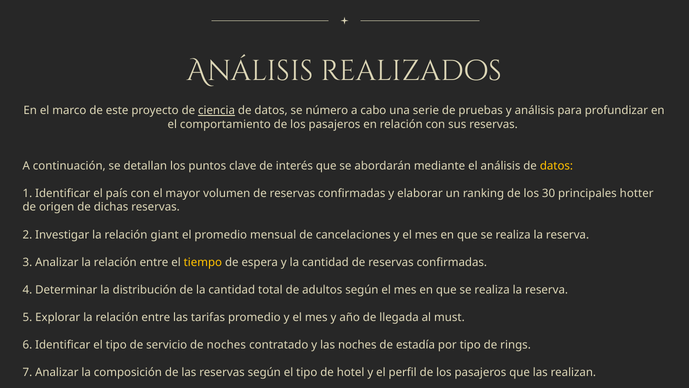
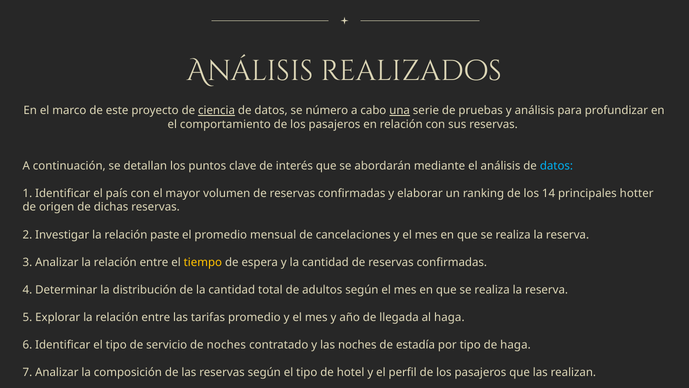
una underline: none -> present (400, 110)
datos colour: yellow -> light blue (556, 166)
30: 30 -> 14 (549, 193)
giant: giant -> paste (165, 234)
al must: must -> haga (449, 317)
de rings: rings -> haga (516, 345)
